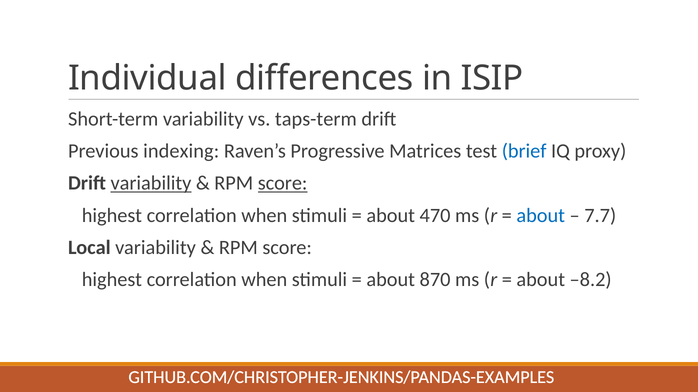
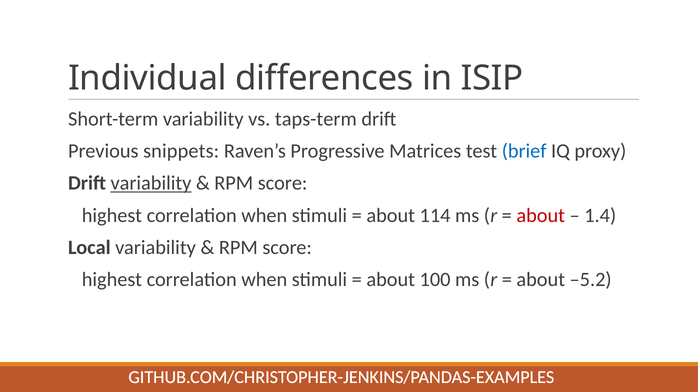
indexing: indexing -> snippets (181, 151)
score underline: present -> none (283, 184)
470: 470 -> 114 (435, 216)
about colour: blue -> red (541, 216)
7.7: 7.7 -> 1.4 (600, 216)
870: 870 -> 100 (435, 280)
–8.2: –8.2 -> –5.2 (591, 280)
